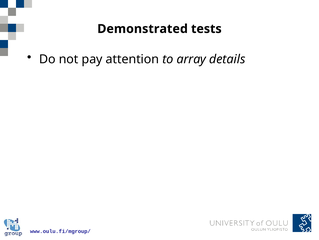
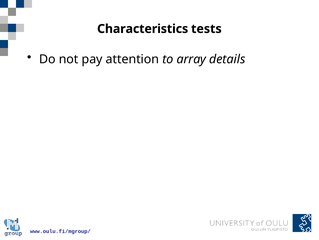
Demonstrated: Demonstrated -> Characteristics (143, 29)
